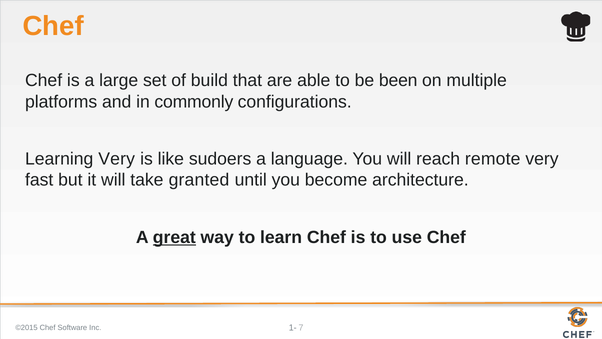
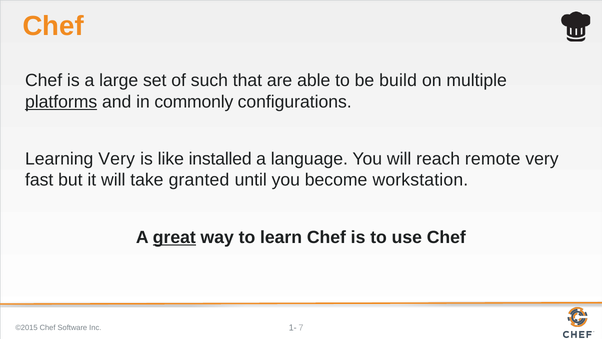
build: build -> such (209, 81)
been: been -> build (398, 81)
platforms underline: none -> present (61, 102)
sudoers: sudoers -> installed (220, 159)
architecture: architecture -> workstation (420, 180)
